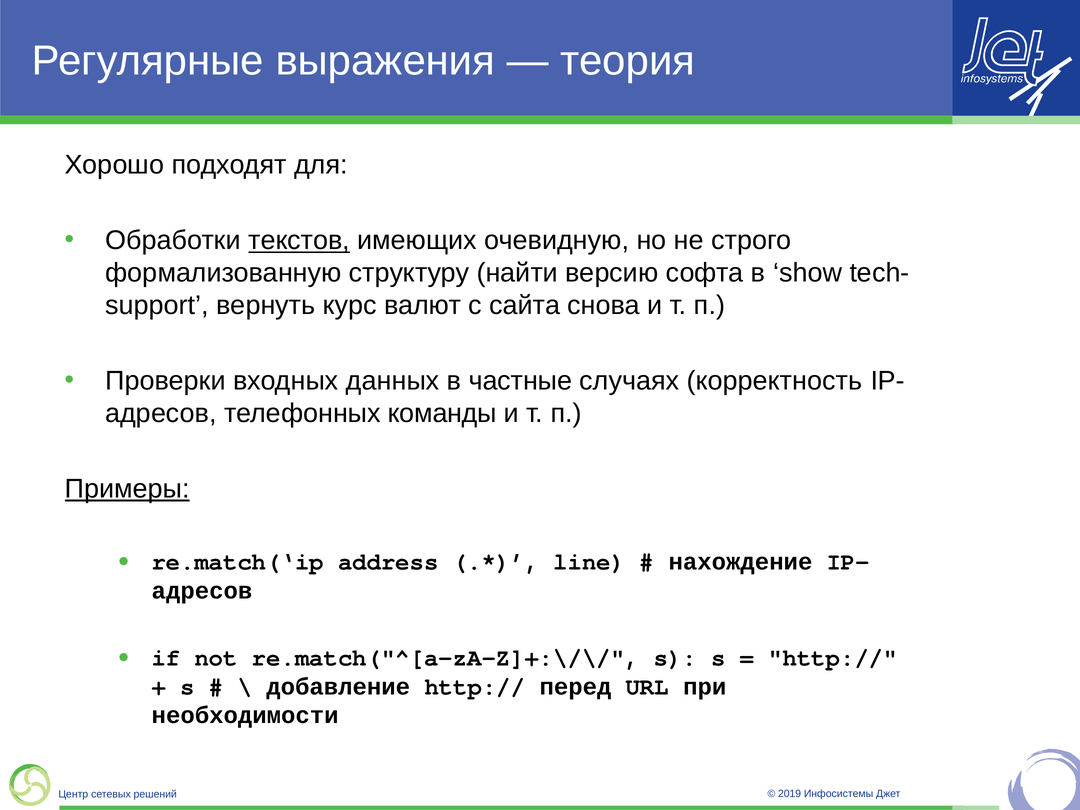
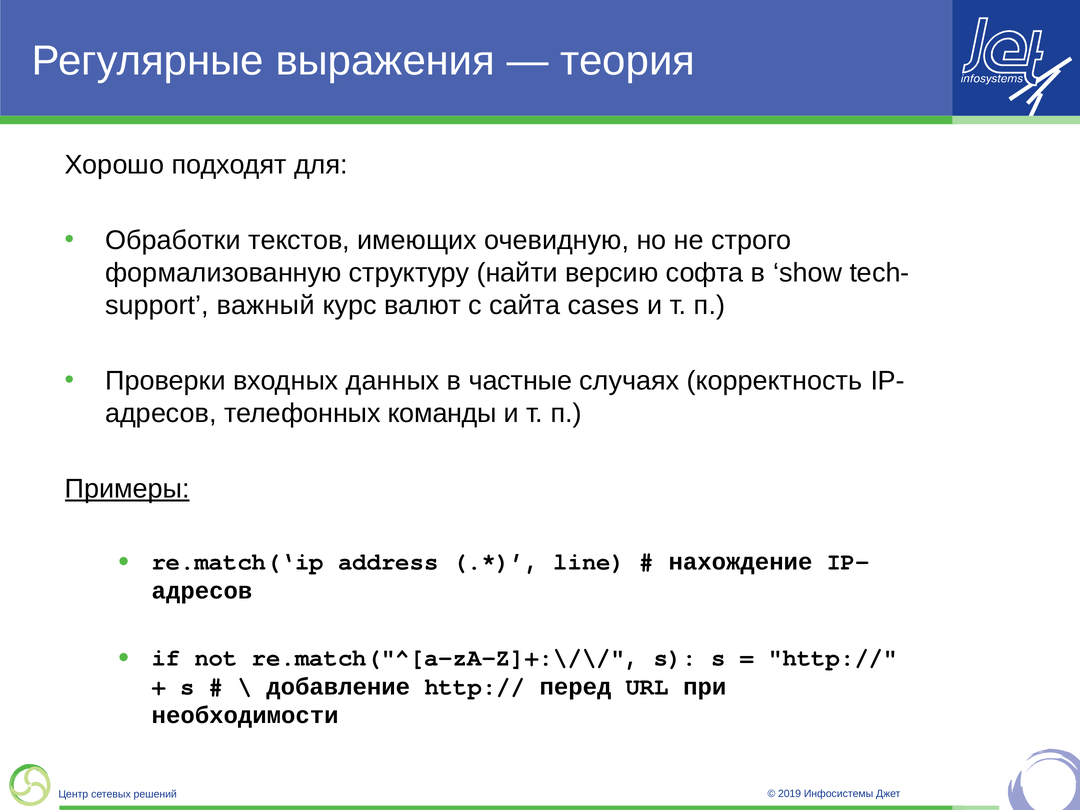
текстов underline: present -> none (299, 240)
вернуть: вернуть -> важный (266, 305)
снова: снова -> cases (603, 305)
